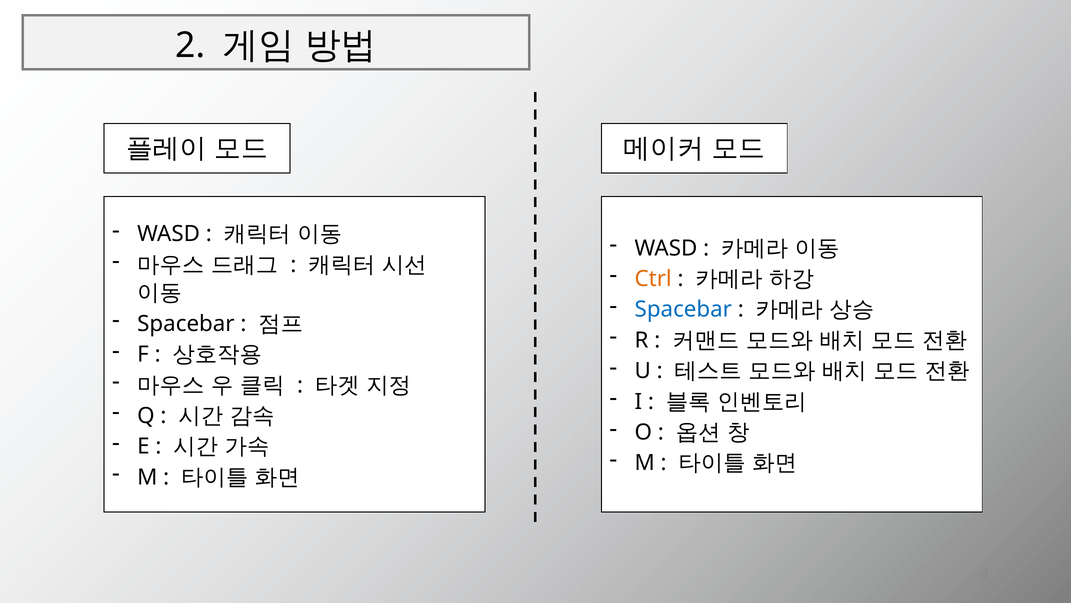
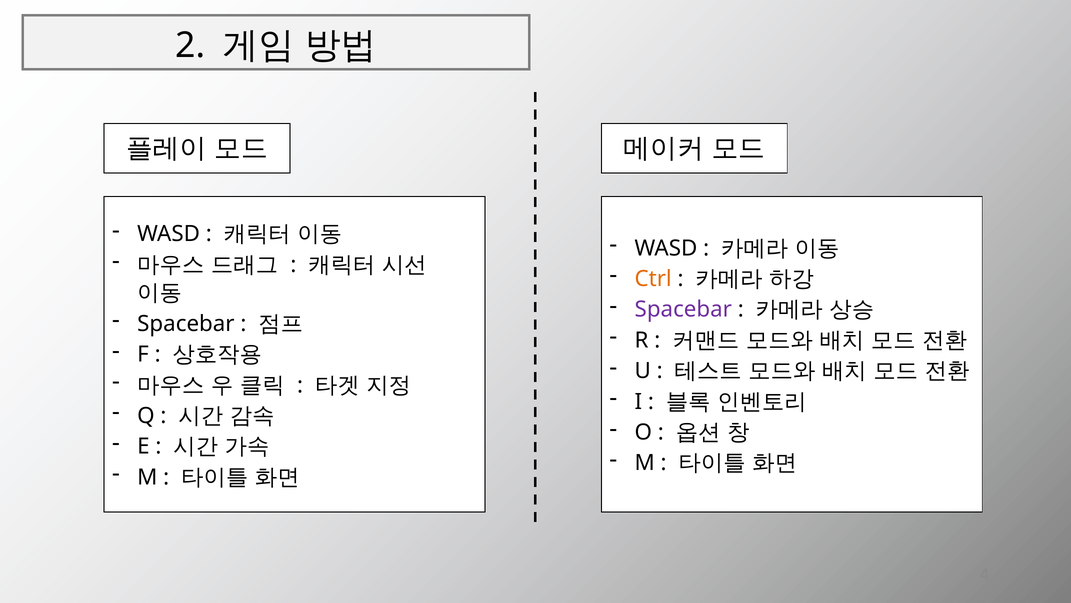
Spacebar colour: blue -> purple (683, 309)
